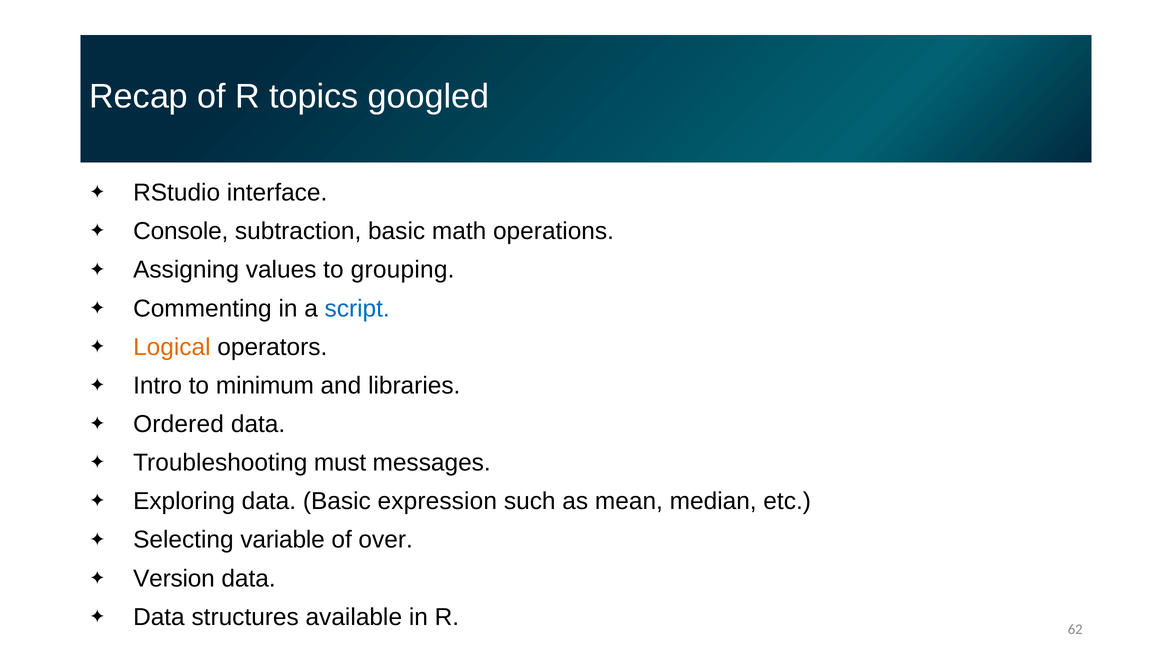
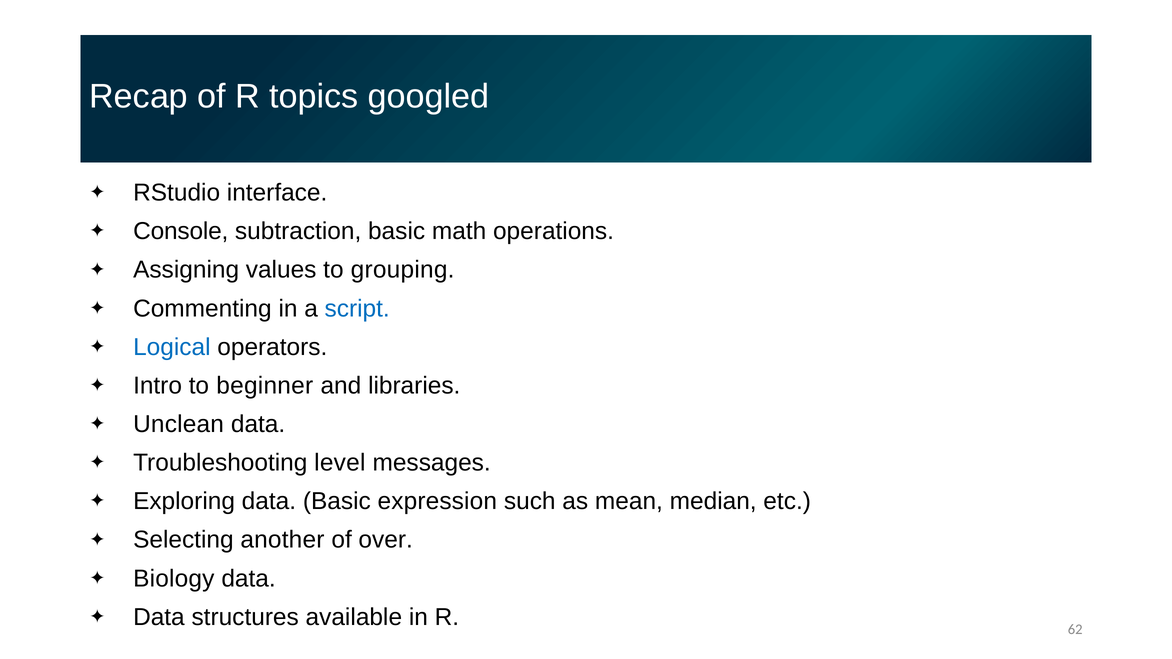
Logical colour: orange -> blue (172, 347)
minimum: minimum -> beginner (265, 386)
Ordered: Ordered -> Unclean (179, 424)
must: must -> level (340, 463)
variable: variable -> another (282, 540)
Version: Version -> Biology (174, 579)
